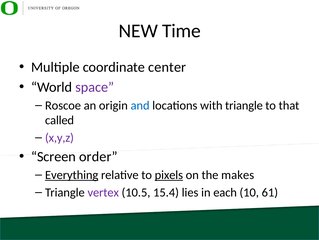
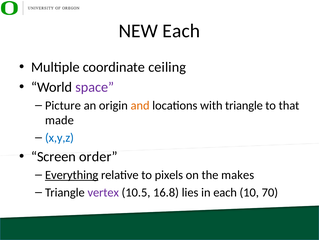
NEW Time: Time -> Each (181, 31)
center: center -> ceiling (167, 67)
Roscoe: Roscoe -> Picture (63, 105)
and colour: blue -> orange (140, 105)
called: called -> made (59, 120)
x,y,z colour: purple -> blue (59, 137)
pixels underline: present -> none (169, 175)
15.4: 15.4 -> 16.8 (166, 192)
61: 61 -> 70 (270, 192)
